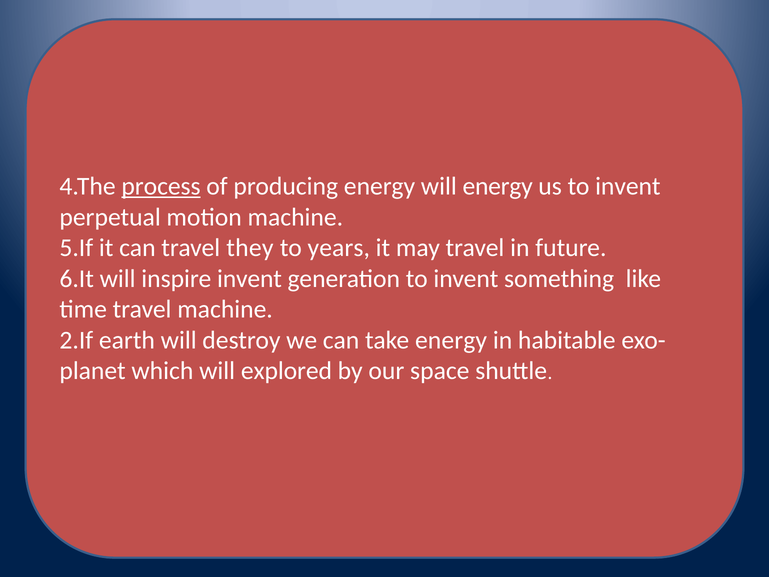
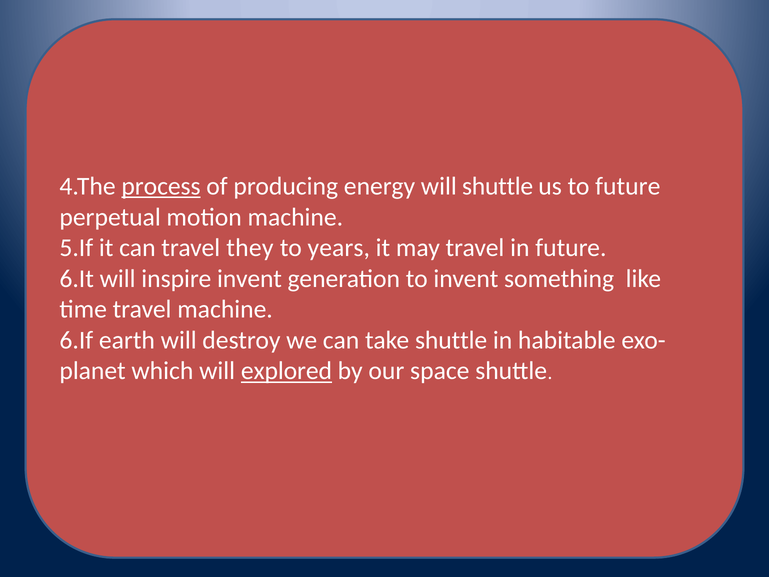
will energy: energy -> shuttle (498, 186)
us to invent: invent -> future (628, 186)
2.If: 2.If -> 6.If (76, 340)
take energy: energy -> shuttle (451, 340)
explored underline: none -> present (286, 371)
